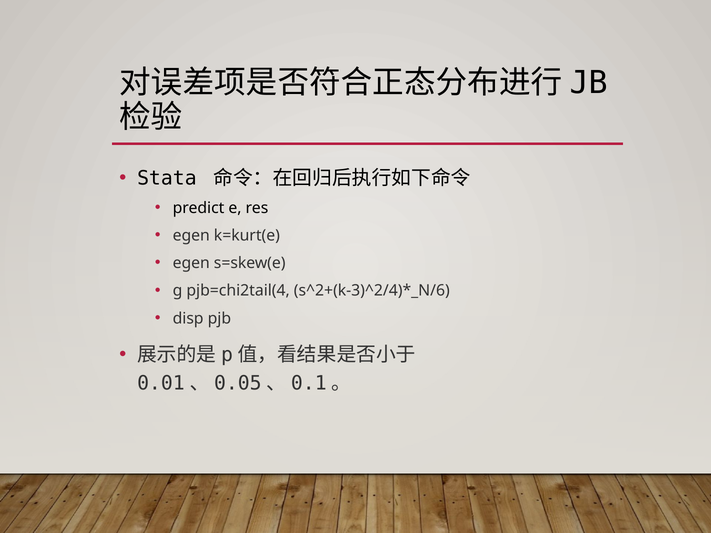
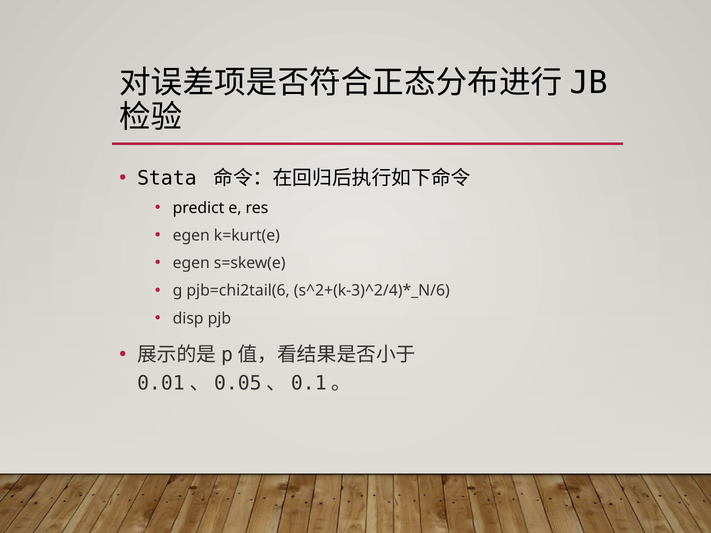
pjb=chi2tail(4: pjb=chi2tail(4 -> pjb=chi2tail(6 (238, 291)
